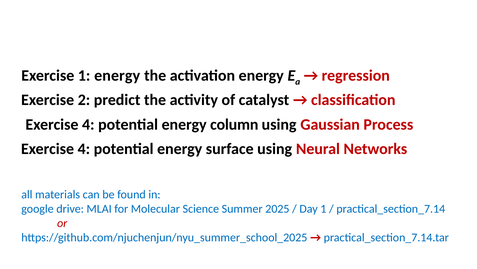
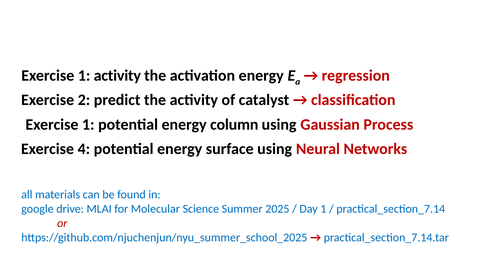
1 energy: energy -> activity (117, 75)
4: 4 -> 1 (88, 124)
